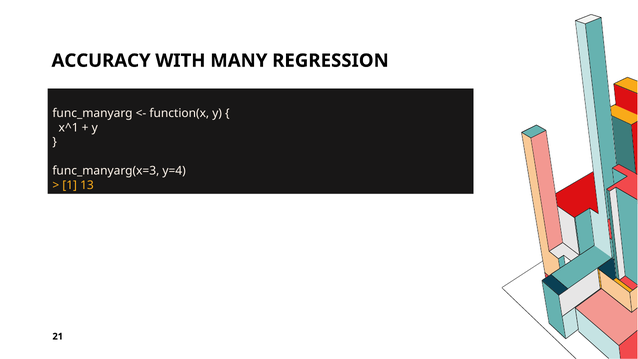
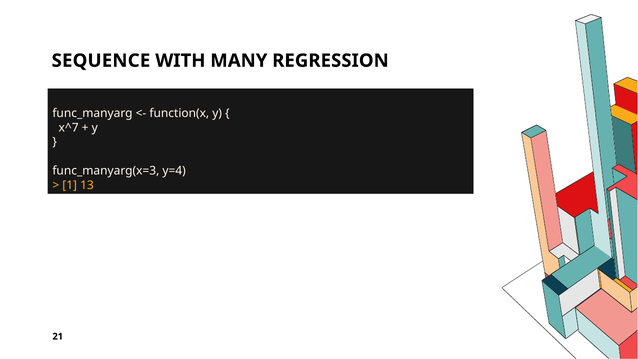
ACCURACY: ACCURACY -> SEQUENCE (101, 61)
x^1: x^1 -> x^7 (69, 128)
